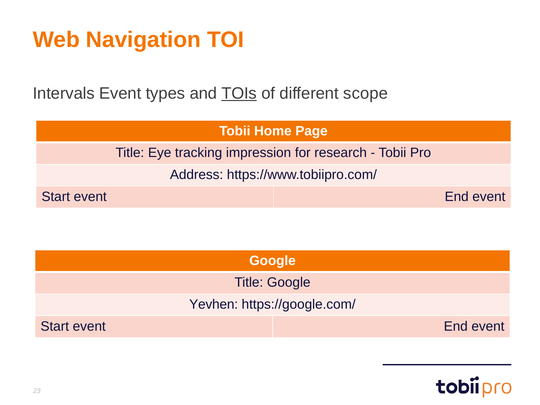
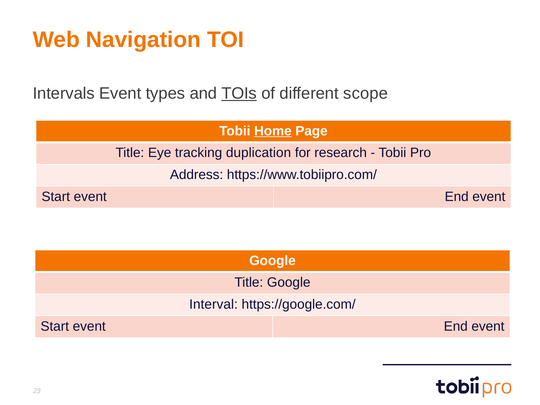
Home underline: none -> present (273, 131)
impression: impression -> duplication (259, 153)
Yevhen: Yevhen -> Interval (214, 304)
